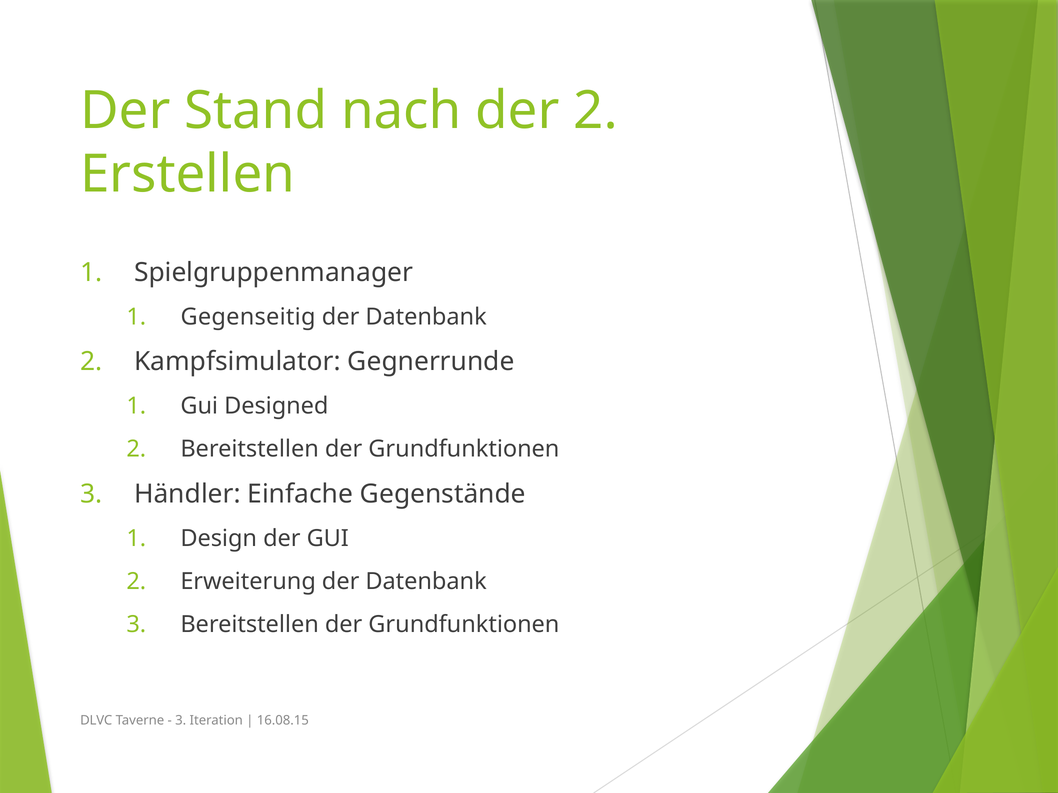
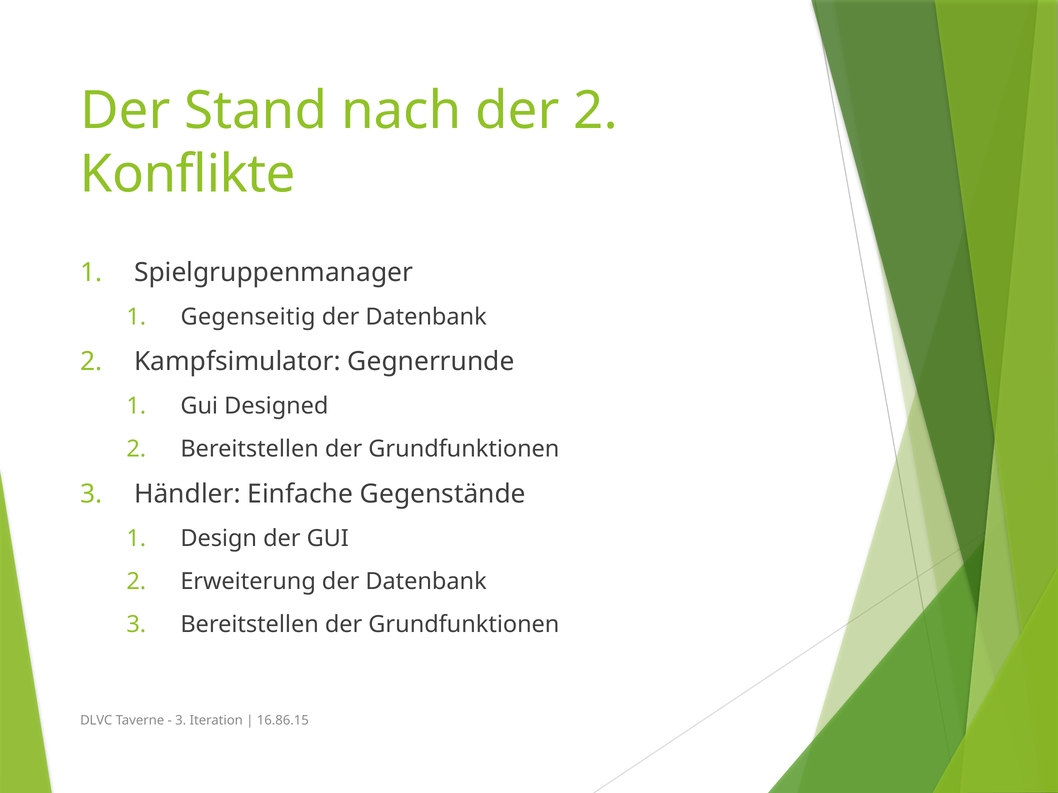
Erstellen: Erstellen -> Konflikte (188, 174)
16.08.15: 16.08.15 -> 16.86.15 (283, 721)
